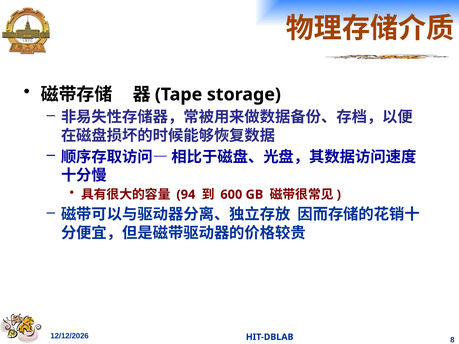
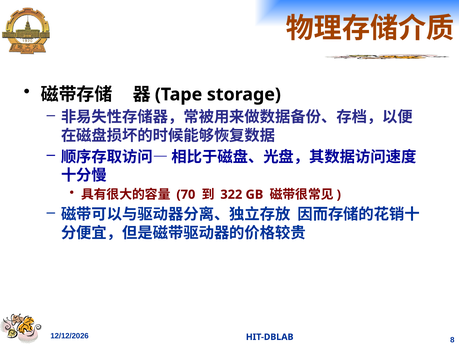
94: 94 -> 70 (186, 195)
600: 600 -> 322 (231, 195)
